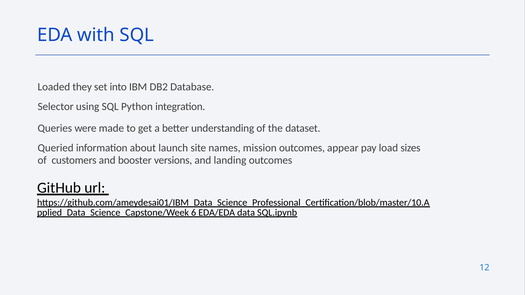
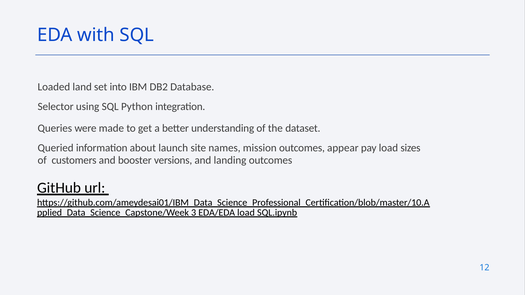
they: they -> land (82, 87)
6: 6 -> 3 (194, 213)
EDA/EDA data: data -> load (246, 213)
